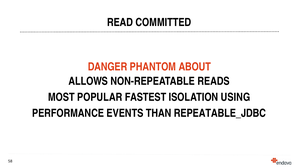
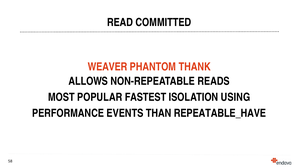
DANGER: DANGER -> WEAVER (108, 67)
ABOUT: ABOUT -> THANK (195, 67)
REPEATABLE_JDBC: REPEATABLE_JDBC -> REPEATABLE_HAVE (220, 113)
